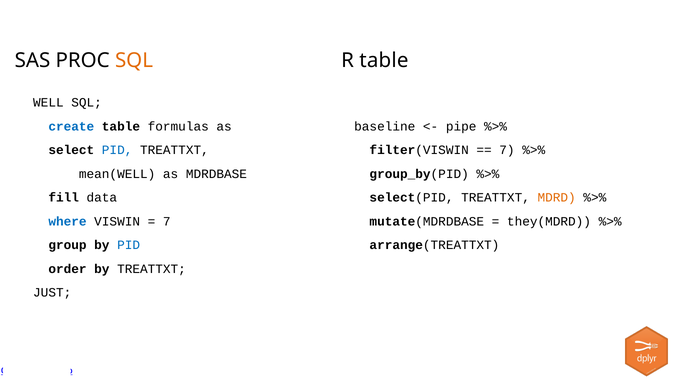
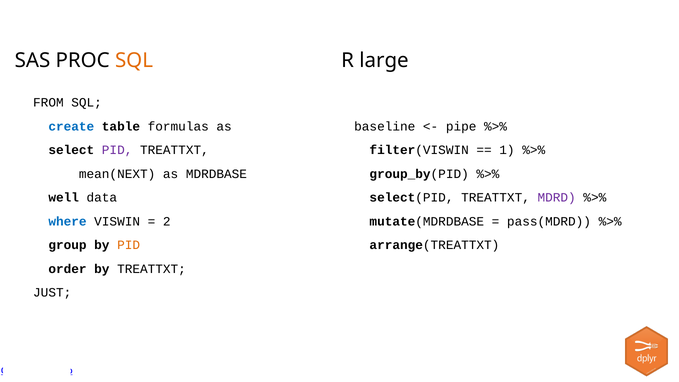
R table: table -> large (384, 61)
WELL: WELL -> FROM (48, 103)
PID colour: blue -> purple (117, 150)
7: 7 -> 1 (507, 150)
mean(WELL: mean(WELL -> mean(NEXT (117, 174)
fill: fill -> well (64, 198)
MDRD colour: orange -> purple (557, 198)
7: 7 -> 2 (167, 221)
they(MDRD: they(MDRD -> pass(MDRD (549, 221)
PID colour: blue -> orange (129, 245)
